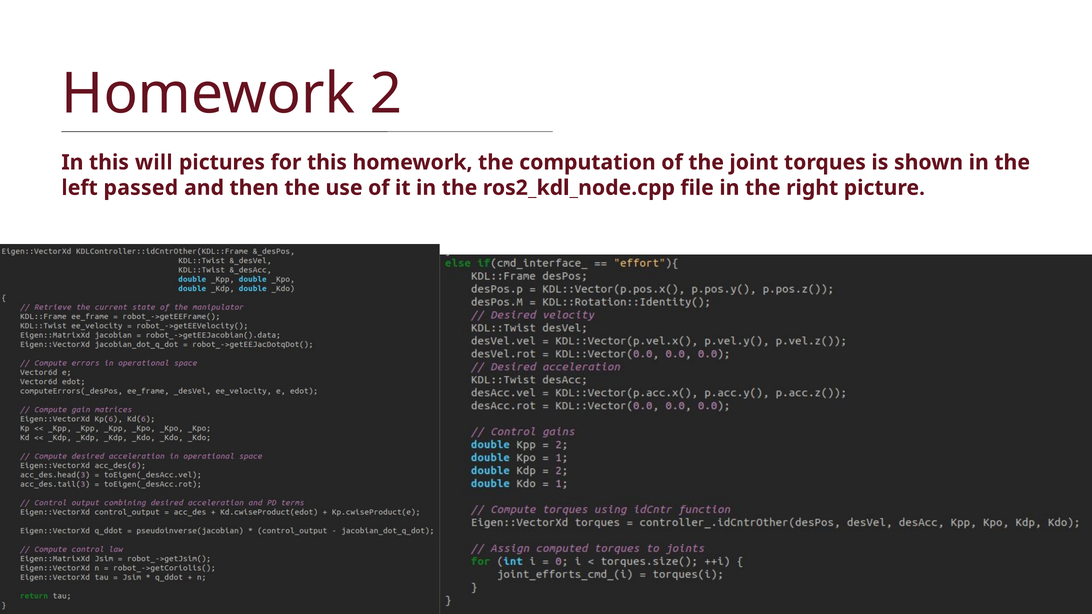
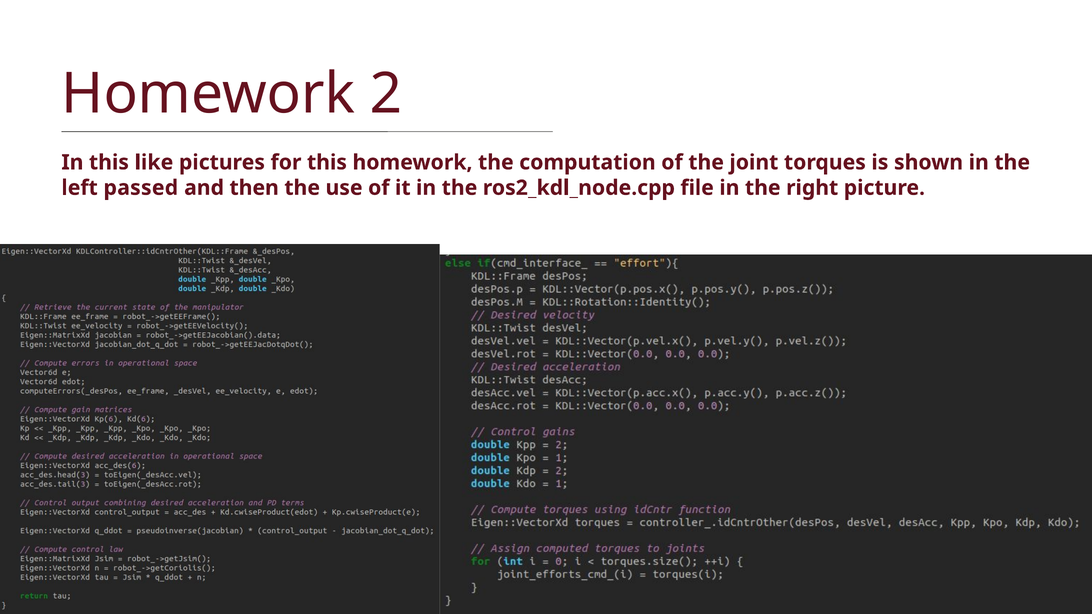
will: will -> like (154, 162)
